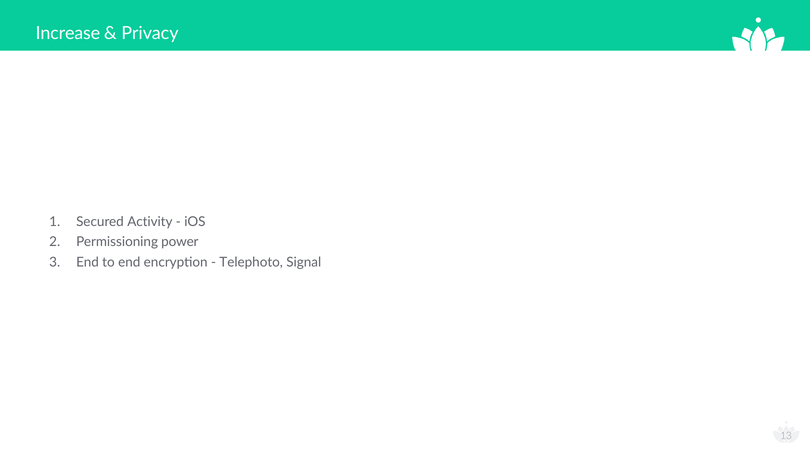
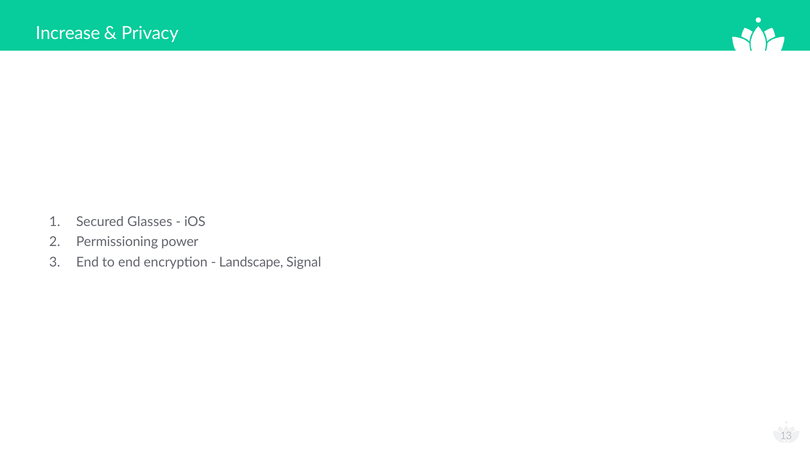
Activity: Activity -> Glasses (150, 221)
Telephoto: Telephoto -> Landscape (251, 262)
